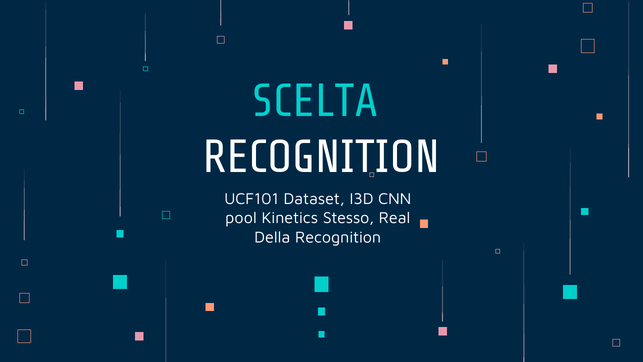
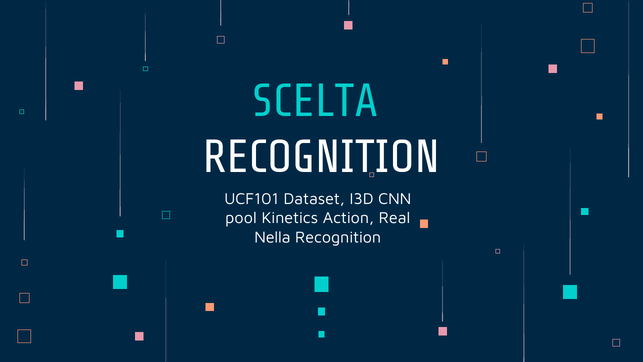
Stesso: Stesso -> Action (348, 218)
Della: Della -> Nella (272, 237)
